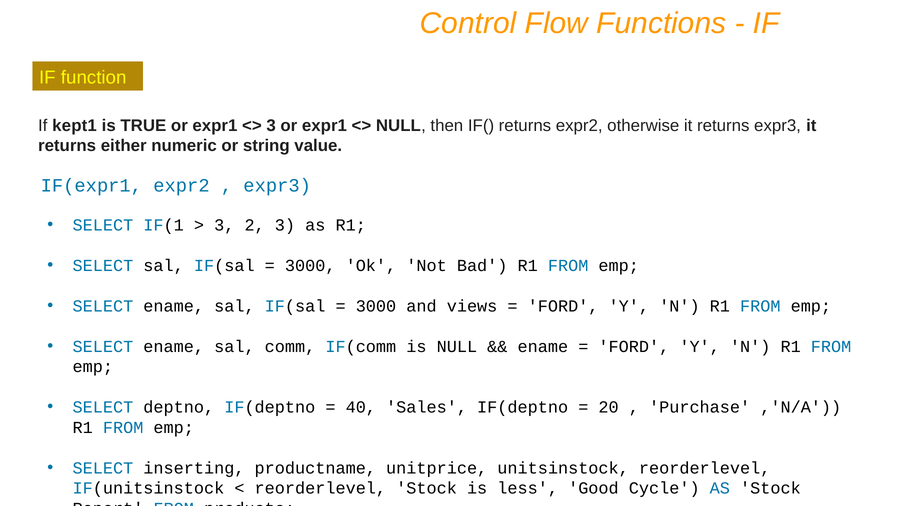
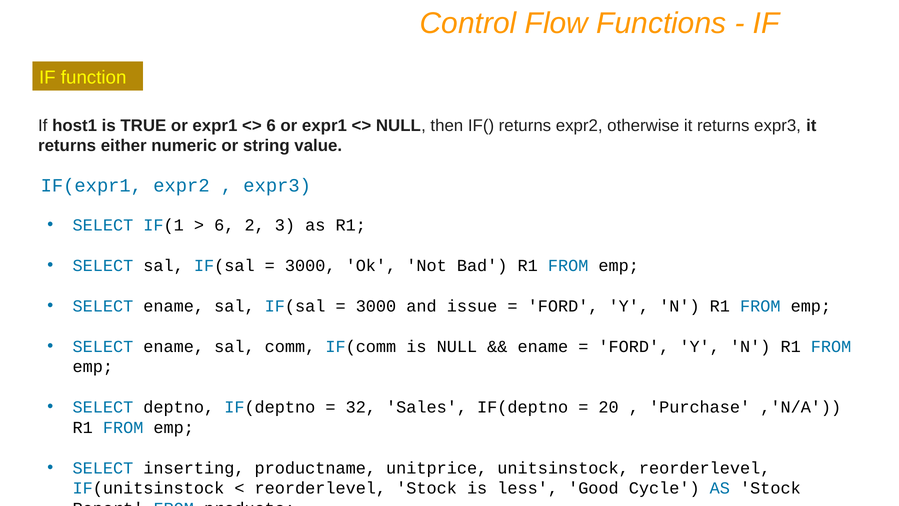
kept1: kept1 -> host1 (75, 126)
3: 3 -> 6 (271, 126)
3: 3 -> 6 (224, 225)
views: views -> issue (472, 306)
40: 40 -> 32 (361, 407)
